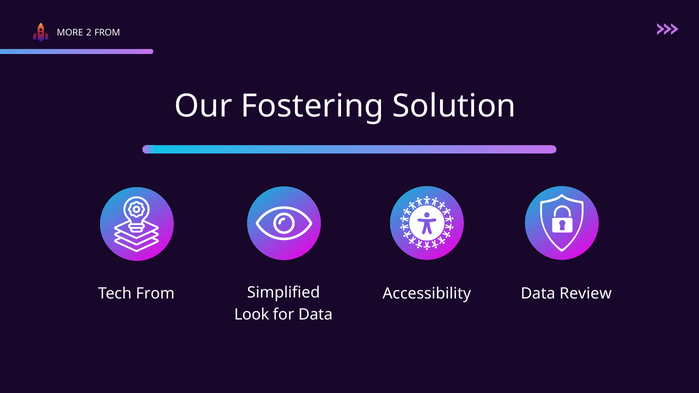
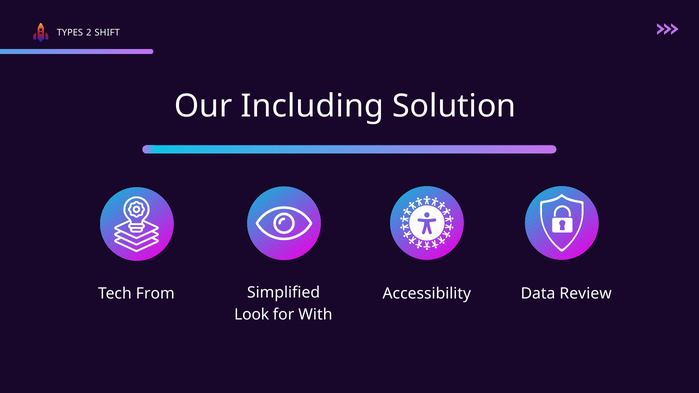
MORE: MORE -> TYPES (70, 33)
2 FROM: FROM -> SHIFT (107, 33)
Fostering: Fostering -> Including (312, 106)
for Data: Data -> With (315, 315)
